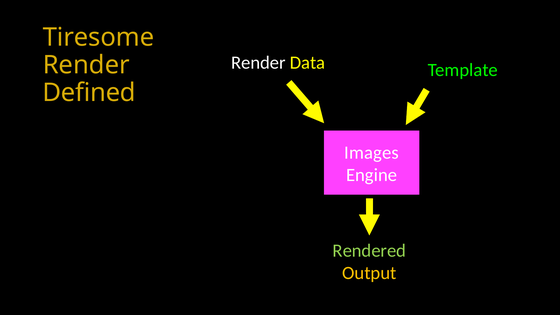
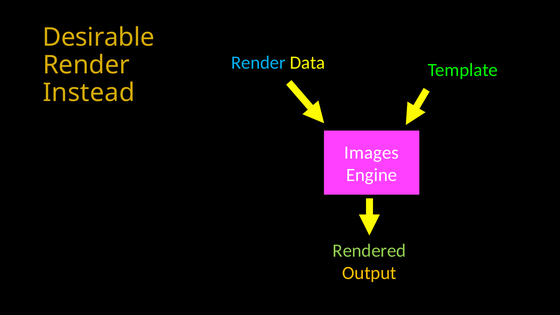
Tiresome: Tiresome -> Desirable (99, 37)
Render colour: white -> light blue (258, 63)
Defined: Defined -> Instead (89, 93)
